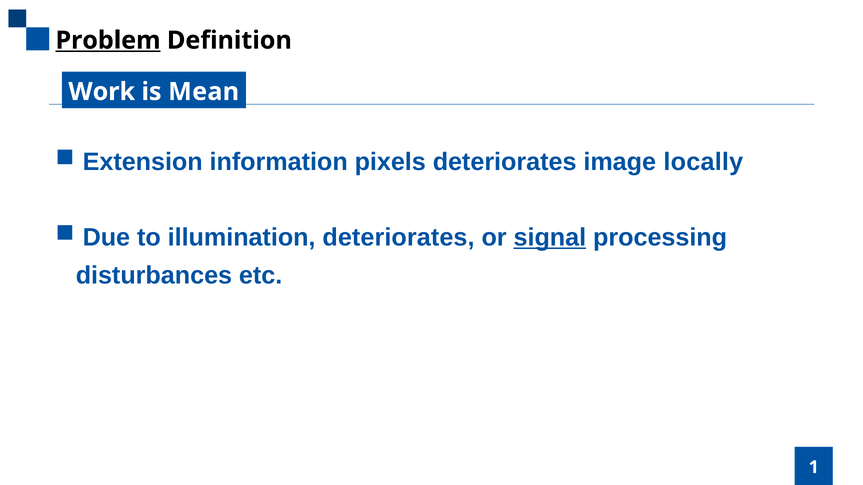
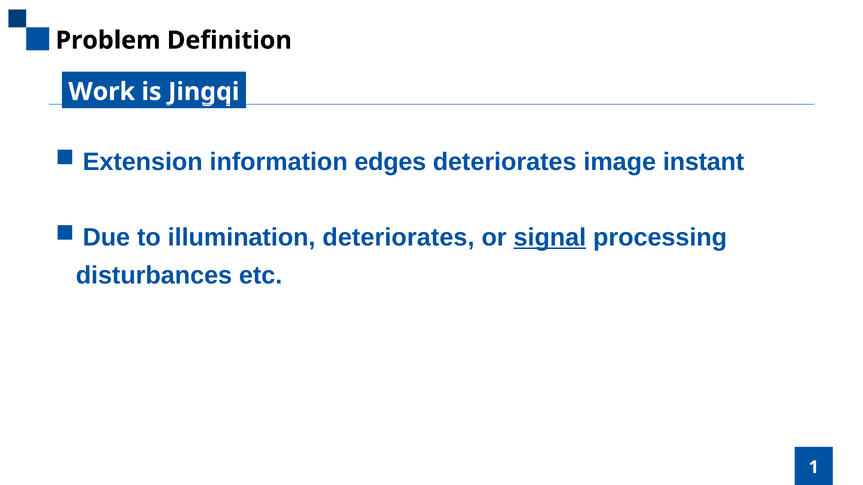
Problem underline: present -> none (108, 40)
Mean: Mean -> Jingqi (204, 92)
pixels: pixels -> edges (390, 162)
locally: locally -> instant (704, 162)
